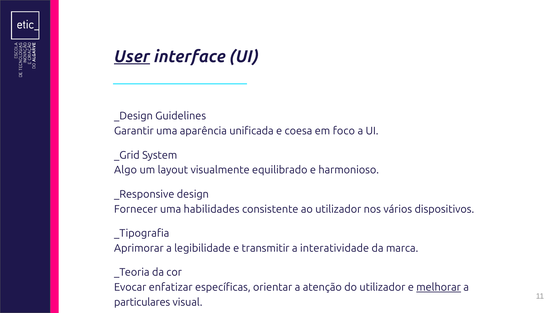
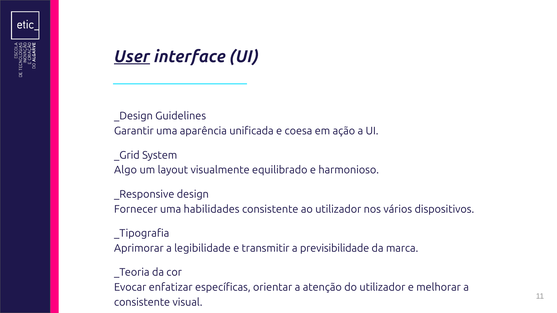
foco: foco -> ação (344, 131)
interatividade: interatividade -> previsibilidade (335, 248)
melhorar underline: present -> none (439, 288)
particulares: particulares -> consistente (142, 303)
